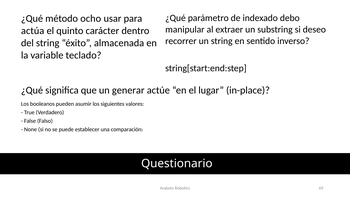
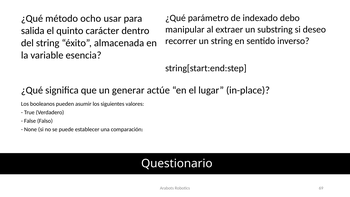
actúa: actúa -> salida (33, 31)
teclado: teclado -> esencia (84, 55)
